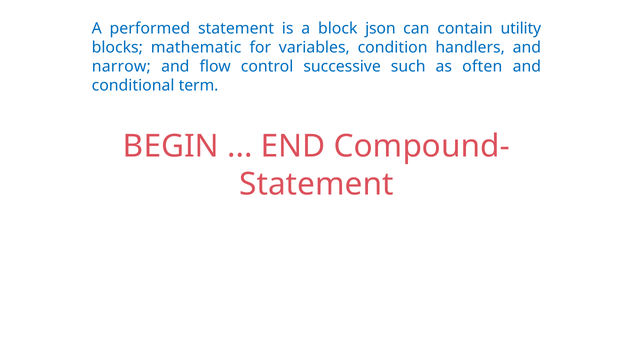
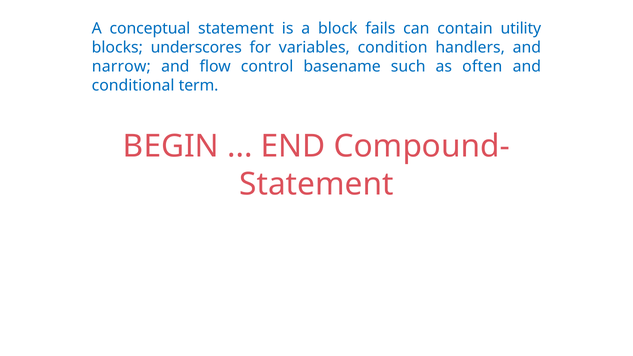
performed: performed -> conceptual (150, 28)
json: json -> fails (380, 28)
mathematic: mathematic -> underscores (196, 47)
successive: successive -> basename (342, 66)
